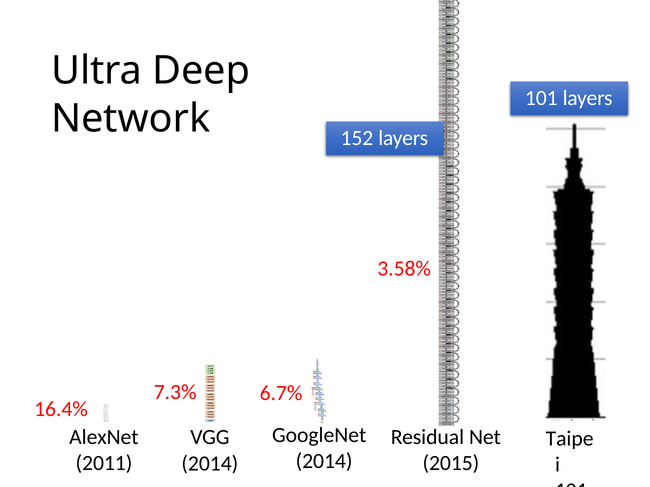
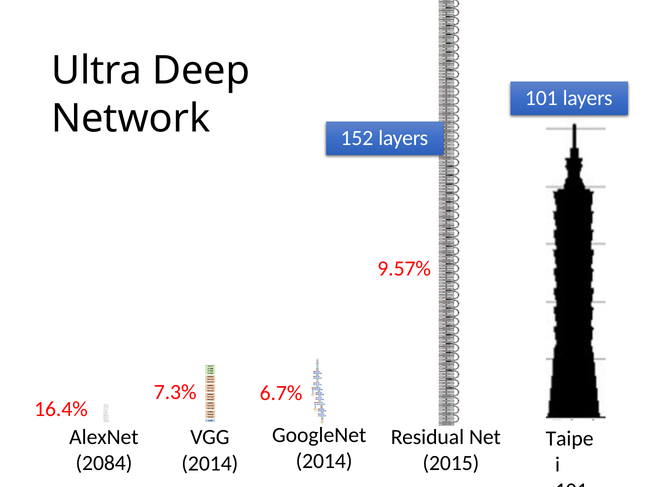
3.58%: 3.58% -> 9.57% (404, 269)
2011: 2011 -> 2084 (104, 464)
